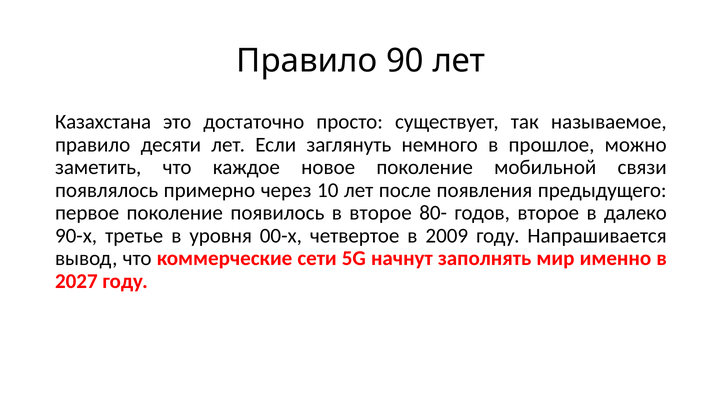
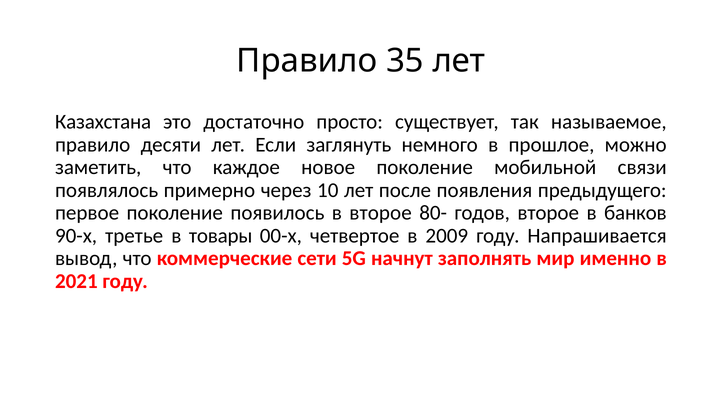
90: 90 -> 35 (405, 61)
далеко: далеко -> банков (635, 213)
уровня: уровня -> товары (221, 236)
2027: 2027 -> 2021 (76, 281)
